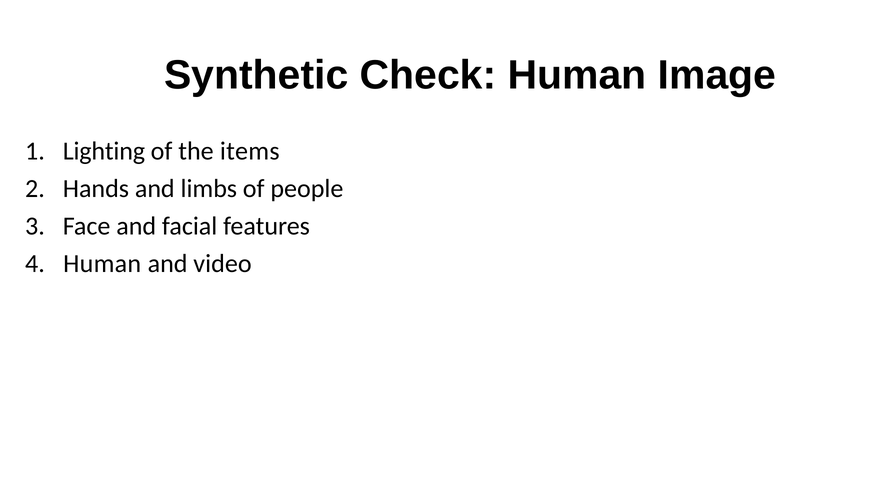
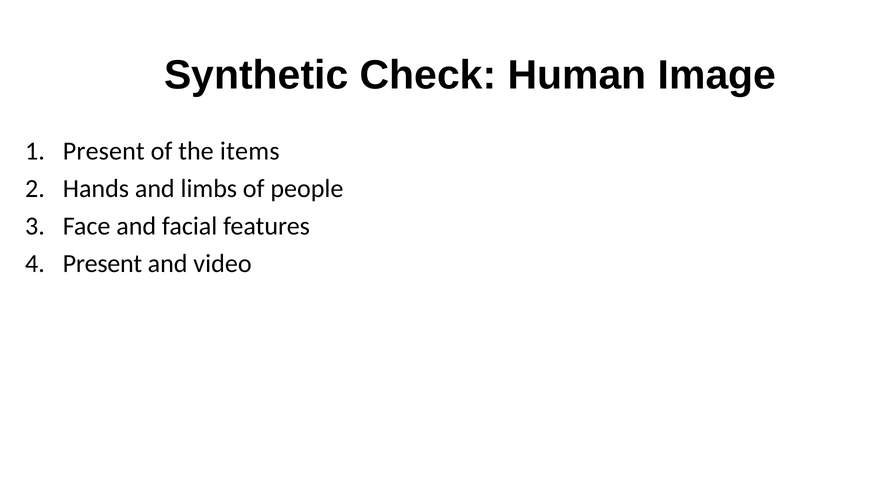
Lighting: Lighting -> Present (104, 151)
Human: Human -> Present (102, 263)
